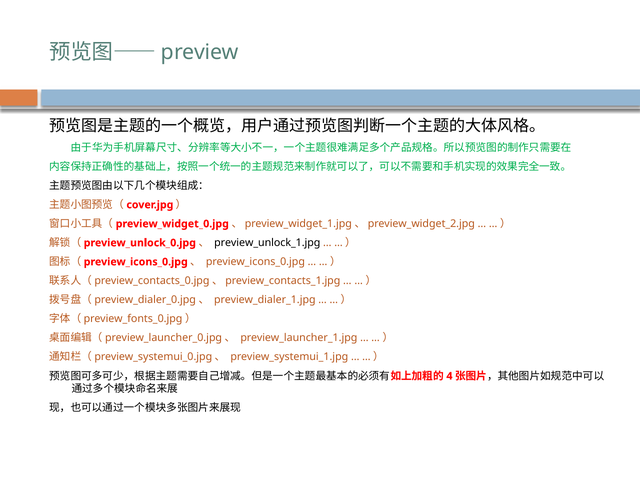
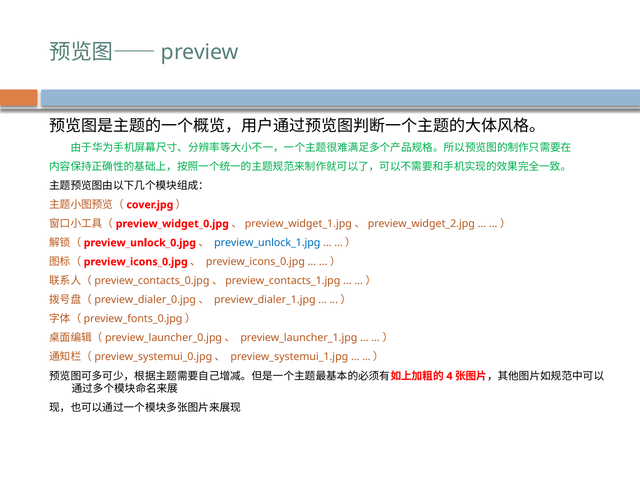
preview_unlock_1.jpg colour: black -> blue (267, 243)
